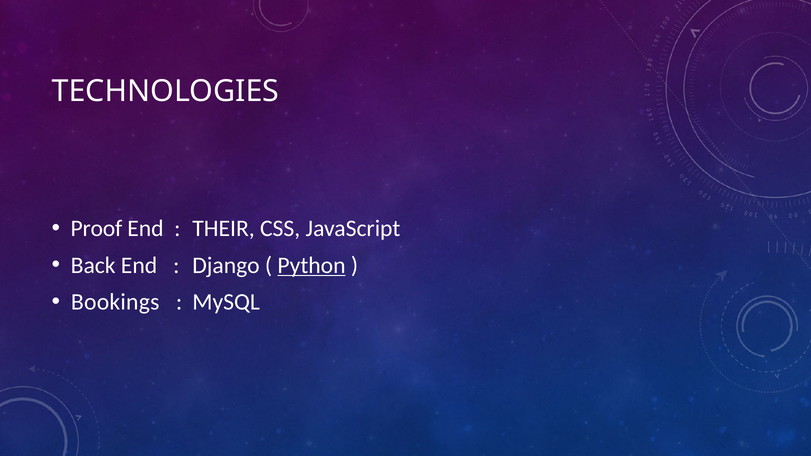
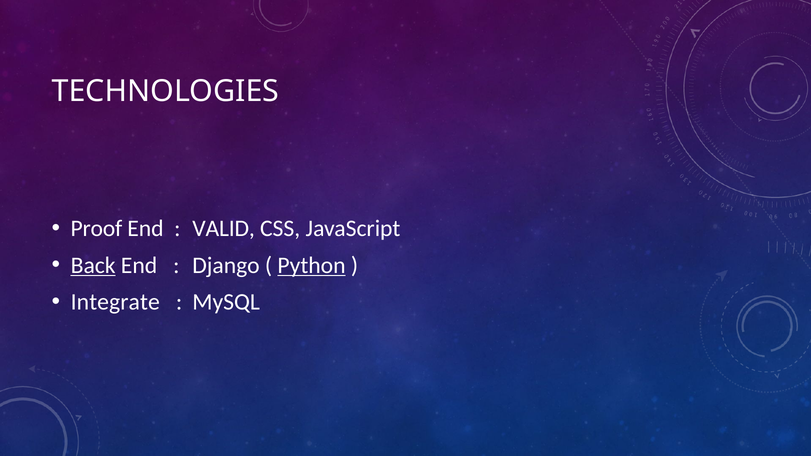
THEIR: THEIR -> VALID (224, 229)
Back underline: none -> present (93, 265)
Bookings: Bookings -> Integrate (115, 302)
